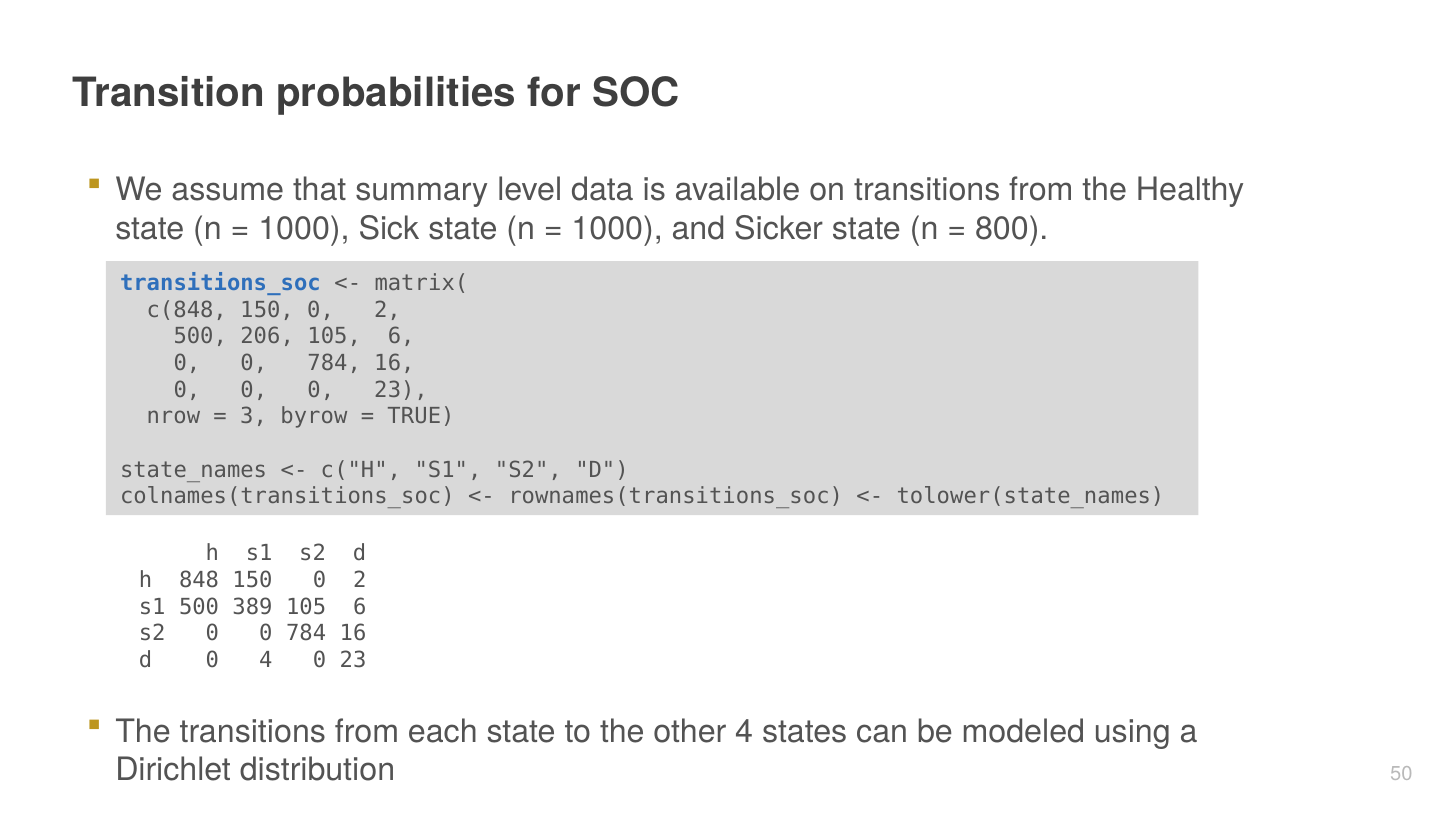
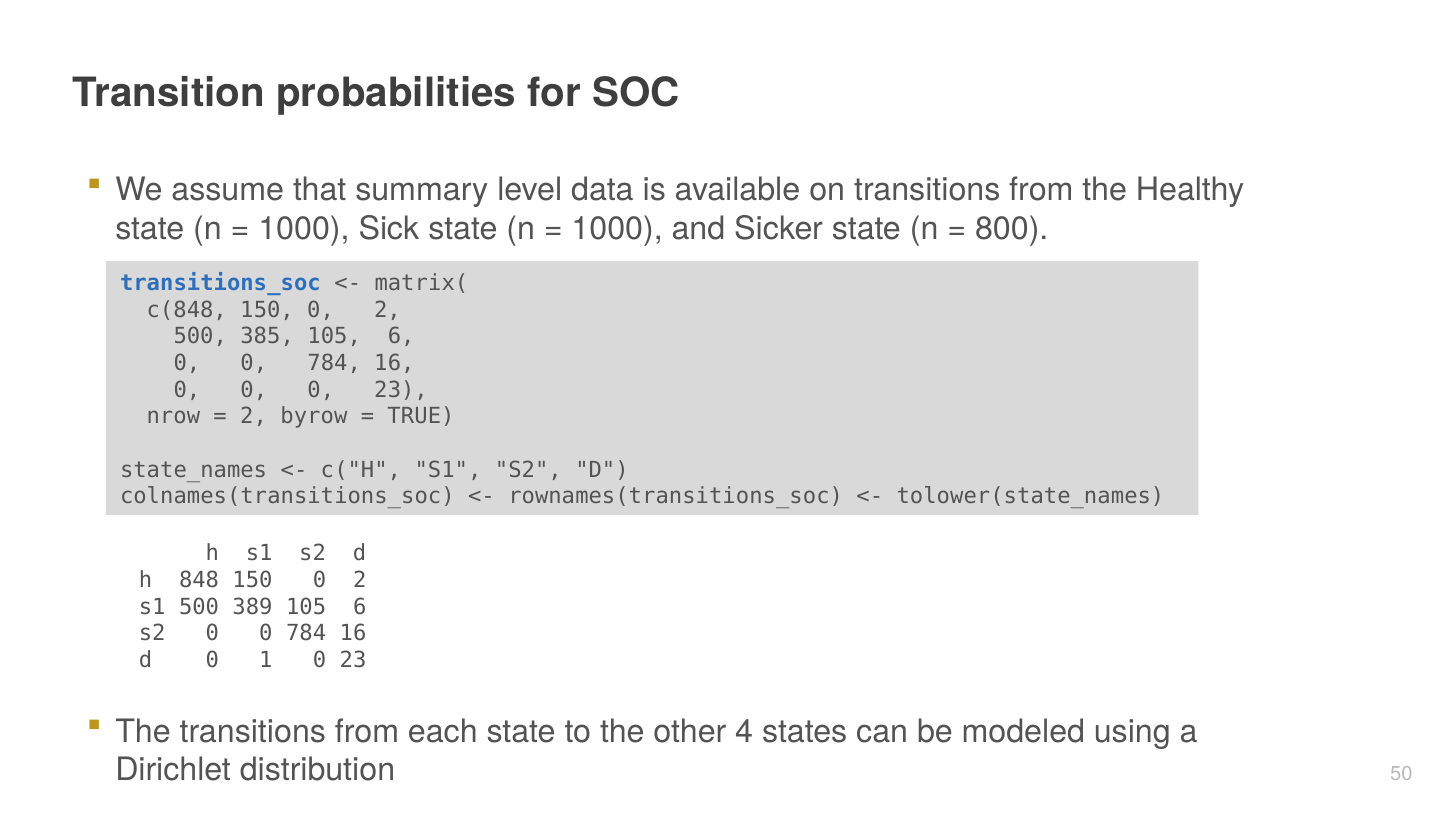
206: 206 -> 385 (267, 336)
3: 3 -> 2 (254, 416)
0 4: 4 -> 1 (266, 660)
